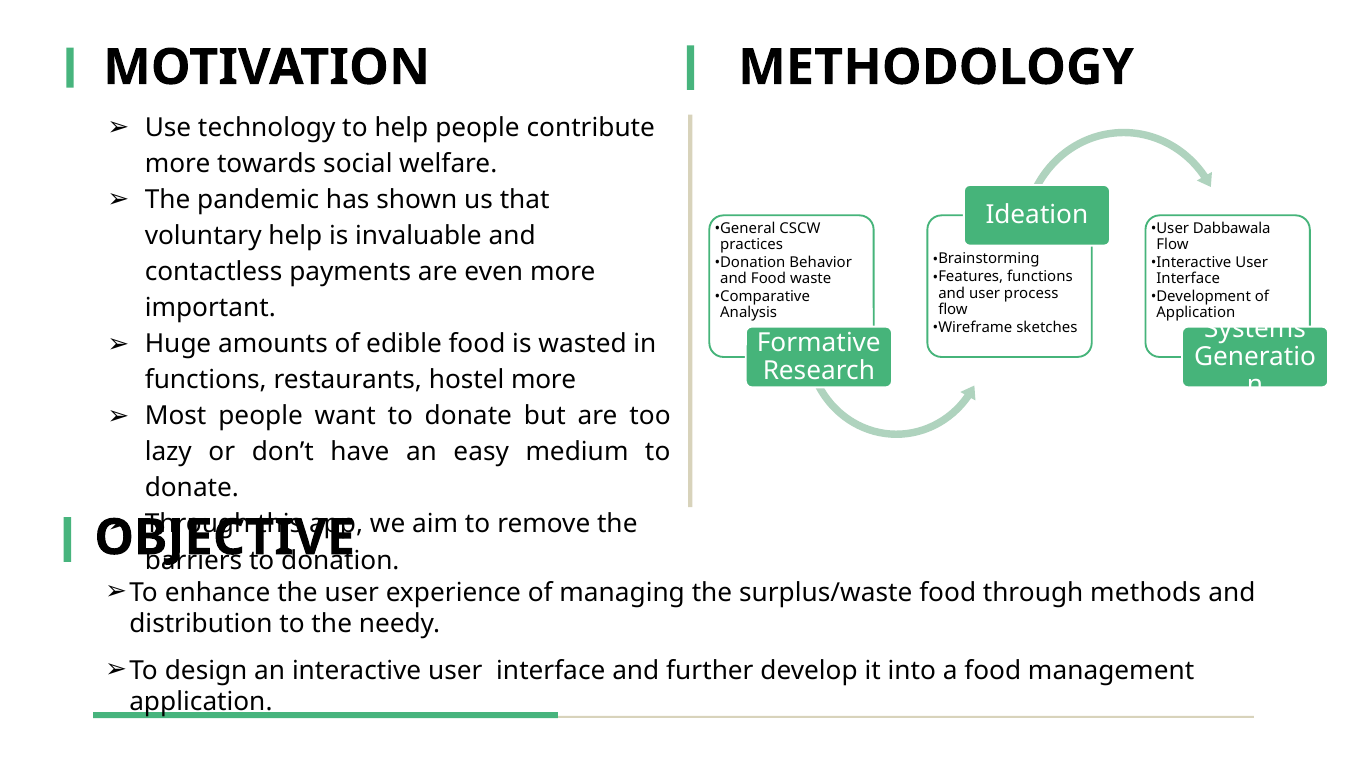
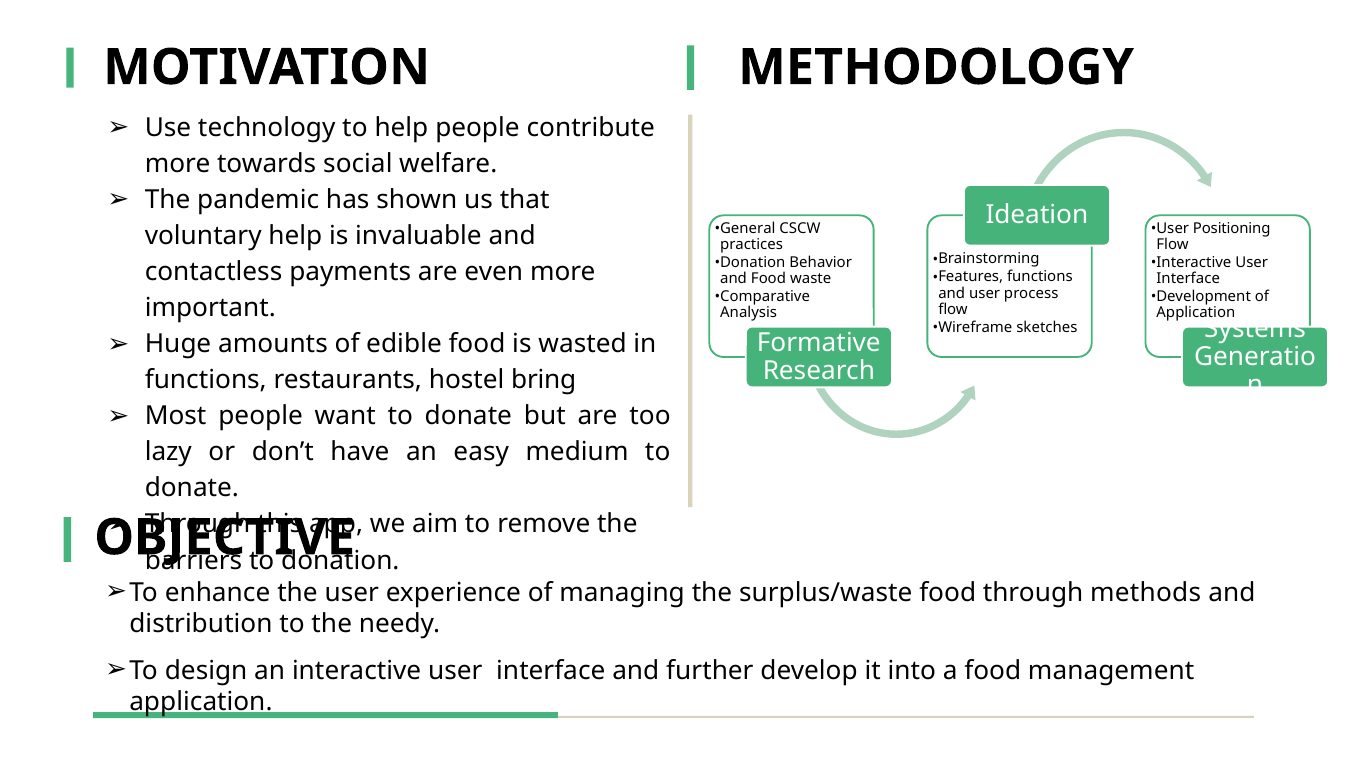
Dabbawala: Dabbawala -> Positioning (1232, 229)
hostel more: more -> bring (544, 380)
